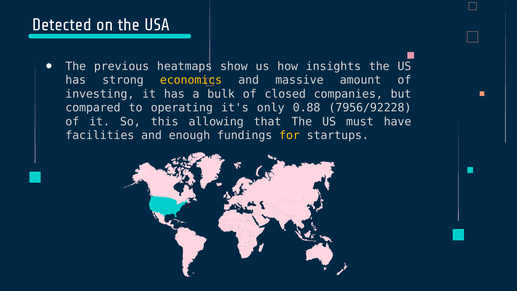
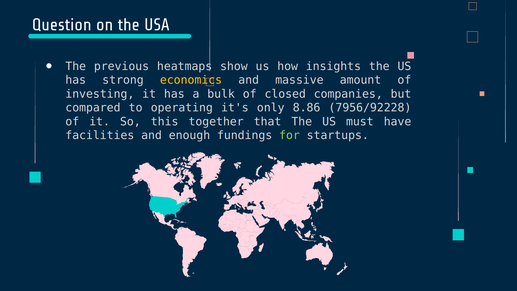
Detected: Detected -> Question (62, 25)
0.88: 0.88 -> 8.86 (307, 108)
allowing: allowing -> together (216, 121)
for colour: yellow -> light green (290, 135)
